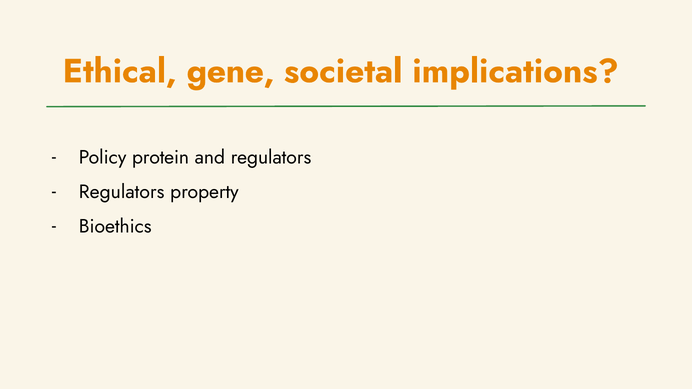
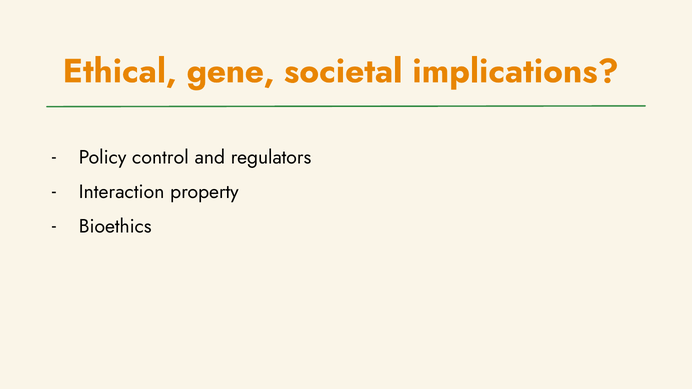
protein: protein -> control (160, 157)
Regulators: Regulators -> Interaction (122, 192)
